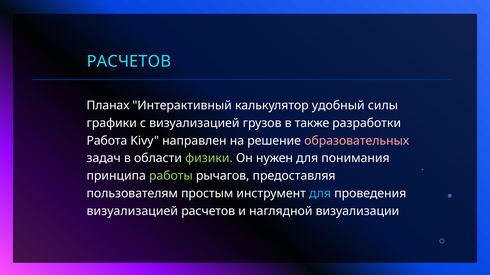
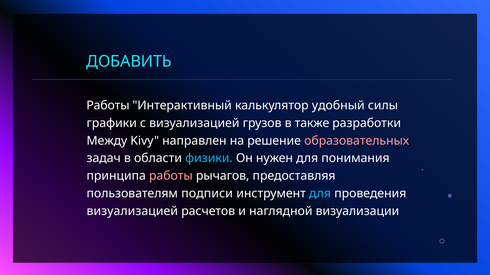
РАСЧЕТОВ: РАСЧЕТОВ -> ДОБАВИТЬ (129, 62)
Планах: Планах -> Работы (108, 106)
Работа: Работа -> Между (107, 141)
физики colour: light green -> light blue (209, 159)
работы colour: light green -> pink (171, 176)
простым: простым -> подписи (207, 194)
